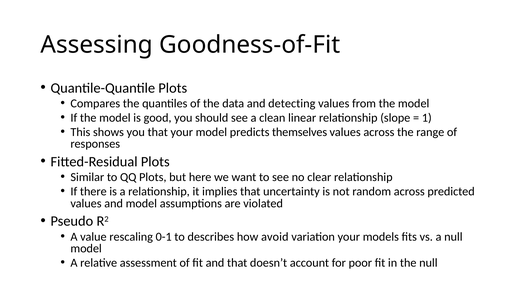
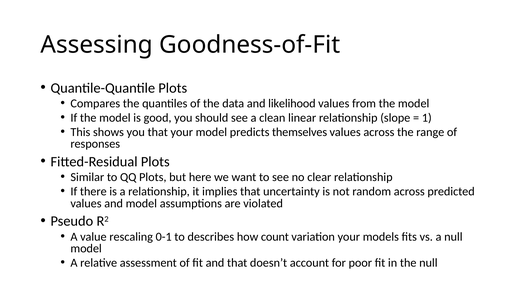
detecting: detecting -> likelihood (292, 104)
avoid: avoid -> count (275, 237)
